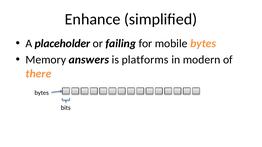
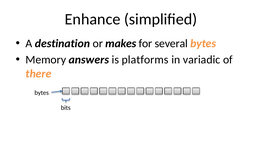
placeholder: placeholder -> destination (62, 44)
failing: failing -> makes (121, 44)
mobile: mobile -> several (171, 44)
modern: modern -> variadic (202, 60)
